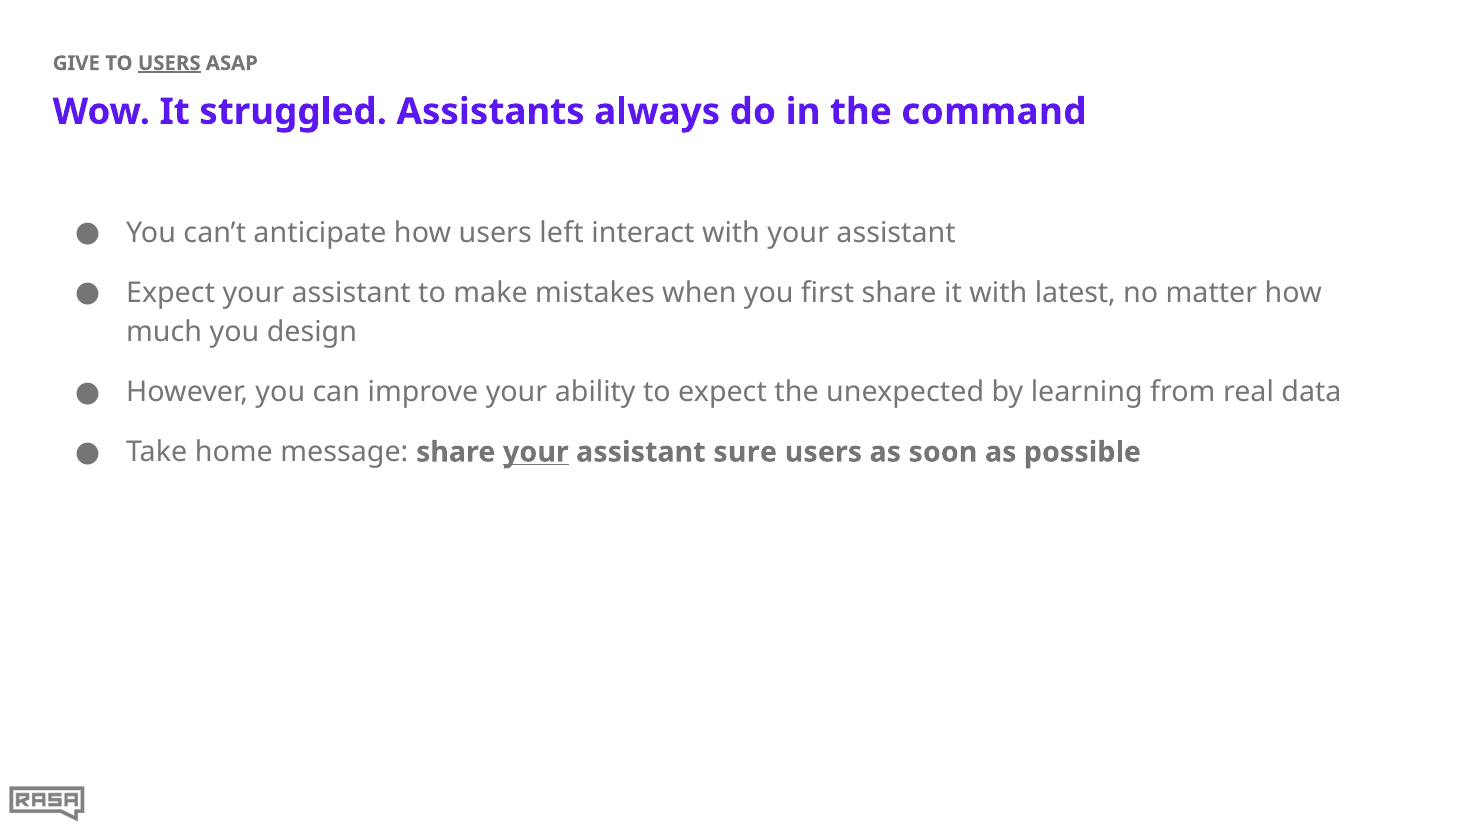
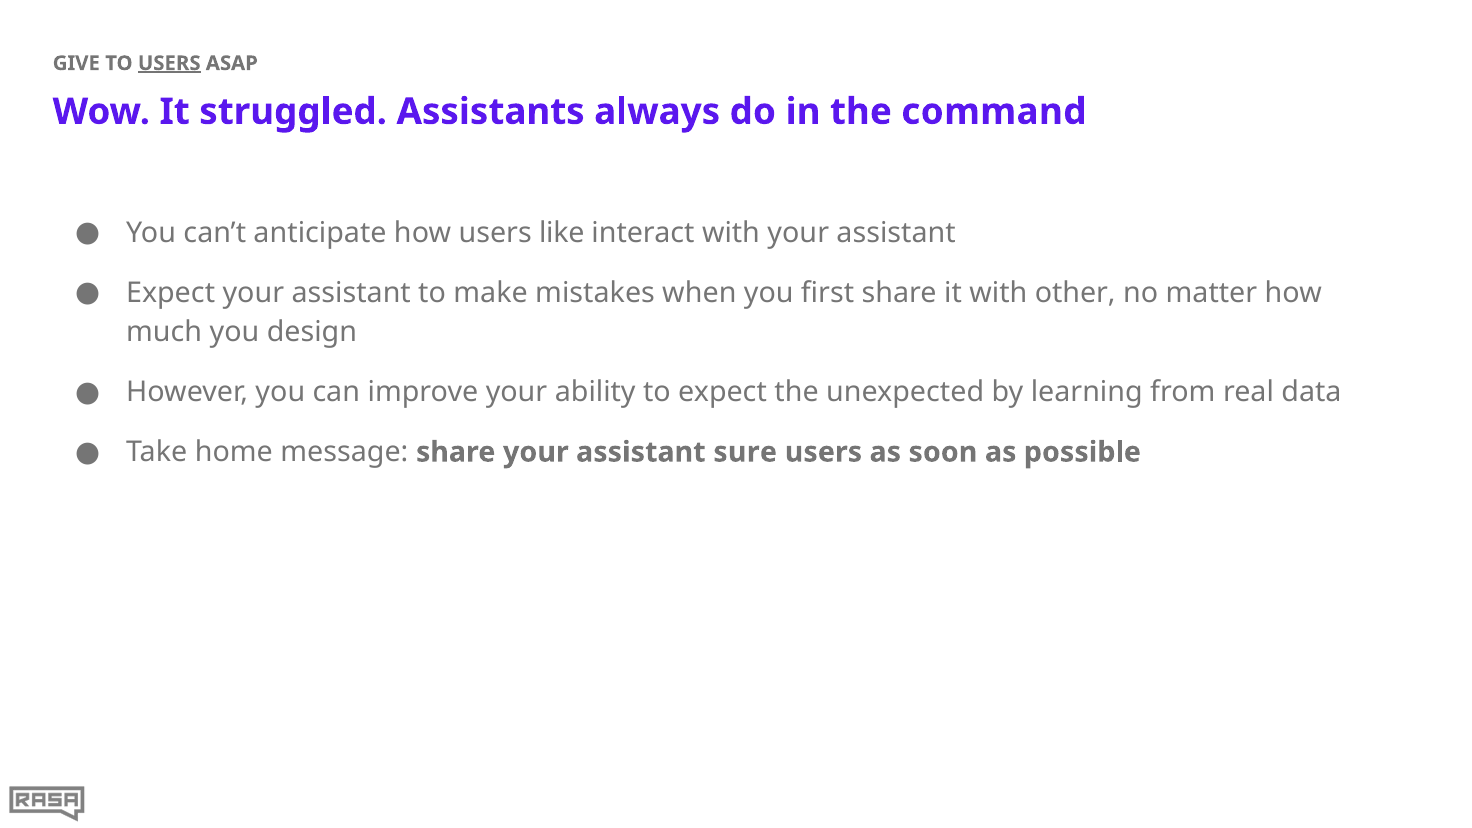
left: left -> like (562, 233)
latest: latest -> other (1075, 293)
your underline: present -> none (536, 452)
